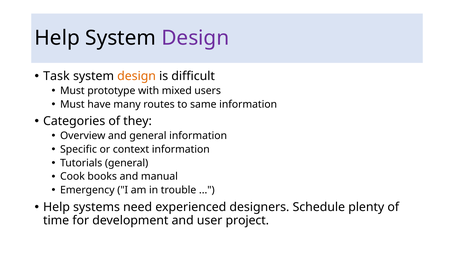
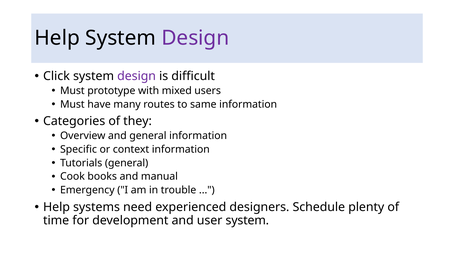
Task: Task -> Click (56, 76)
design colour: orange -> purple (137, 76)
user project: project -> system (247, 221)
